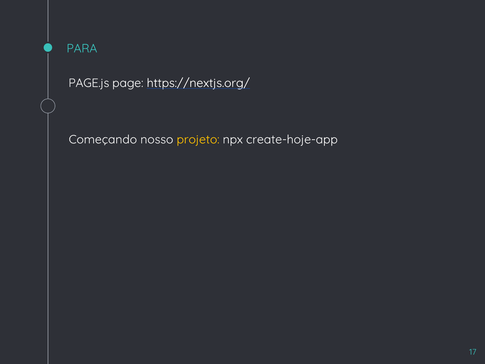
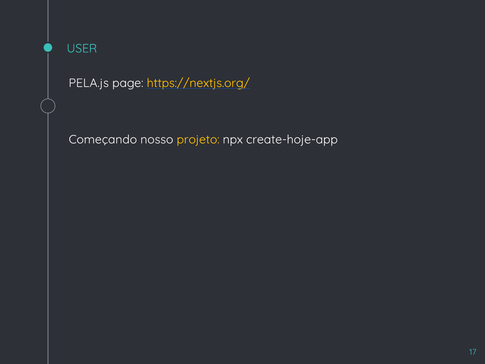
PARA: PARA -> USER (82, 48)
PAGE.js: PAGE.js -> PELA.js (89, 83)
https://nextjs.org/ colour: white -> yellow (198, 83)
